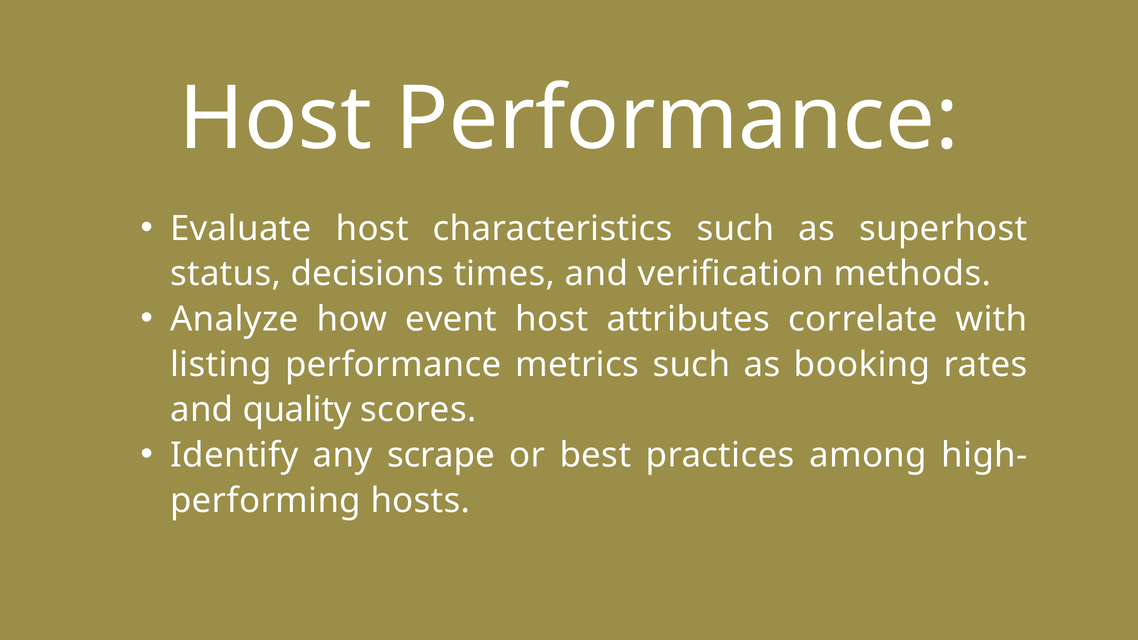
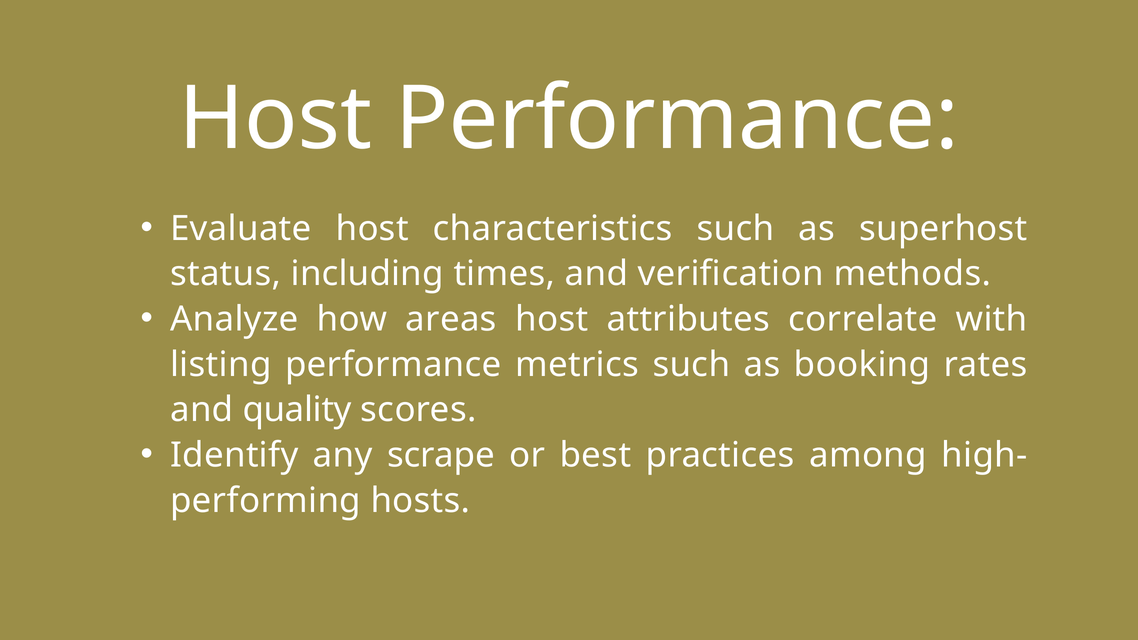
decisions: decisions -> including (367, 274)
event: event -> areas (451, 319)
